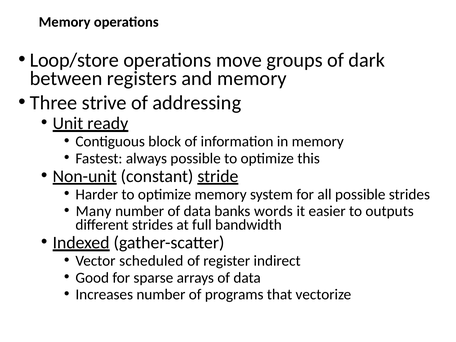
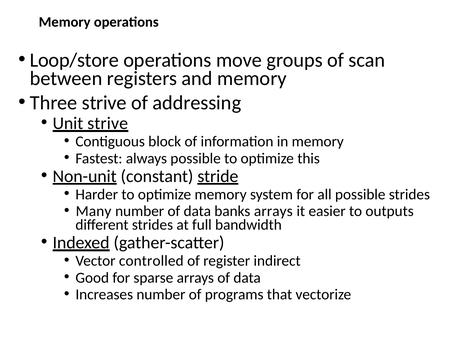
dark: dark -> scan (367, 60)
Unit ready: ready -> strive (108, 123)
banks words: words -> arrays (273, 211)
scheduled: scheduled -> controlled (151, 261)
